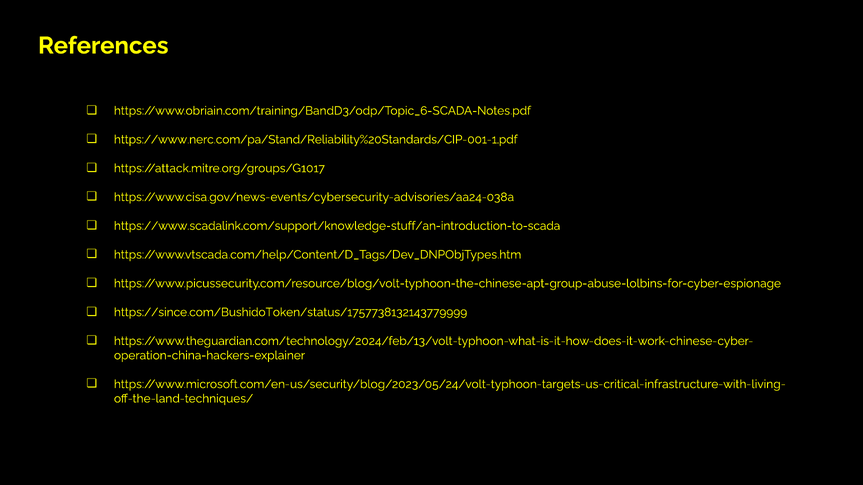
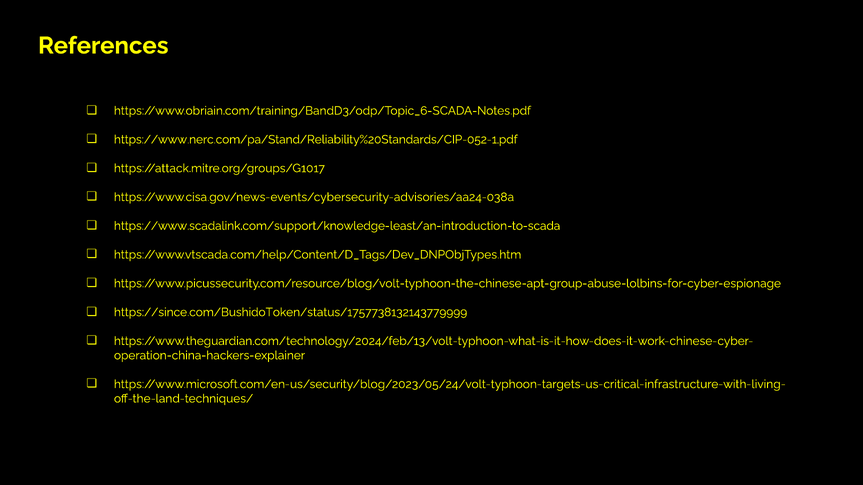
https://www.nerc.com/pa/Stand/Reliability%20Standards/CIP-001-1.pdf: https://www.nerc.com/pa/Stand/Reliability%20Standards/CIP-001-1.pdf -> https://www.nerc.com/pa/Stand/Reliability%20Standards/CIP-052-1.pdf (316, 140)
https://www.scadalink.com/support/knowledge-stuff/an-introduction-to-scada: https://www.scadalink.com/support/knowledge-stuff/an-introduction-to-scada -> https://www.scadalink.com/support/knowledge-least/an-introduction-to-scada (337, 226)
